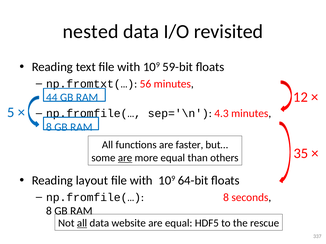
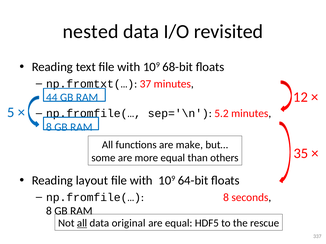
59-bit: 59-bit -> 68-bit (178, 67)
56: 56 -> 37 (145, 84)
4.3: 4.3 -> 5.2 (221, 114)
faster: faster -> make (189, 145)
are underline: present -> none (125, 158)
website: website -> original (129, 224)
